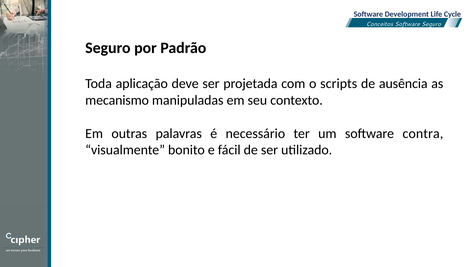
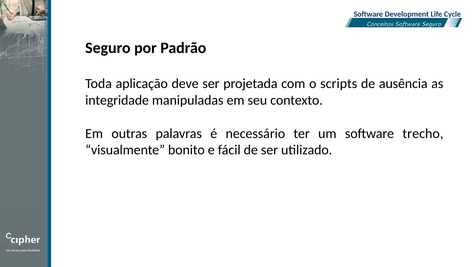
mecanismo: mecanismo -> integridade (117, 100)
contra: contra -> trecho (423, 133)
